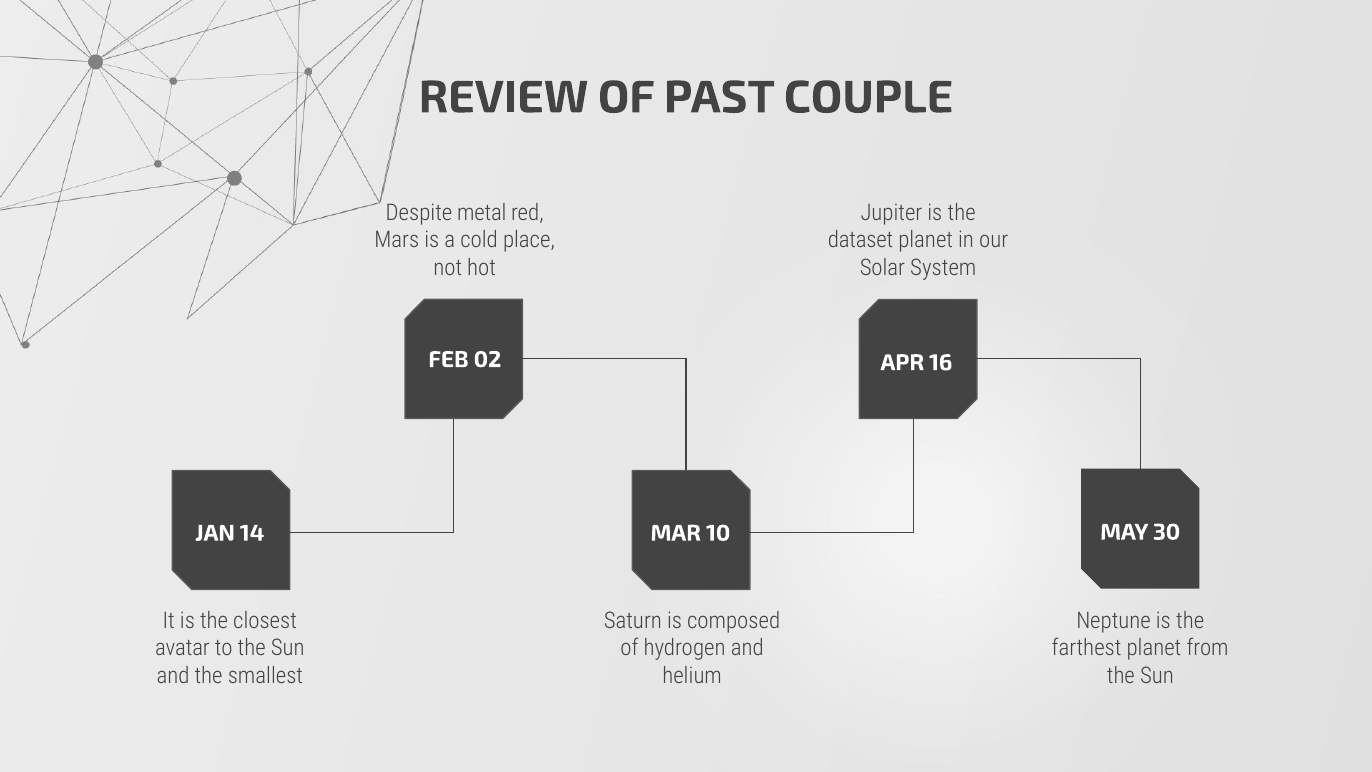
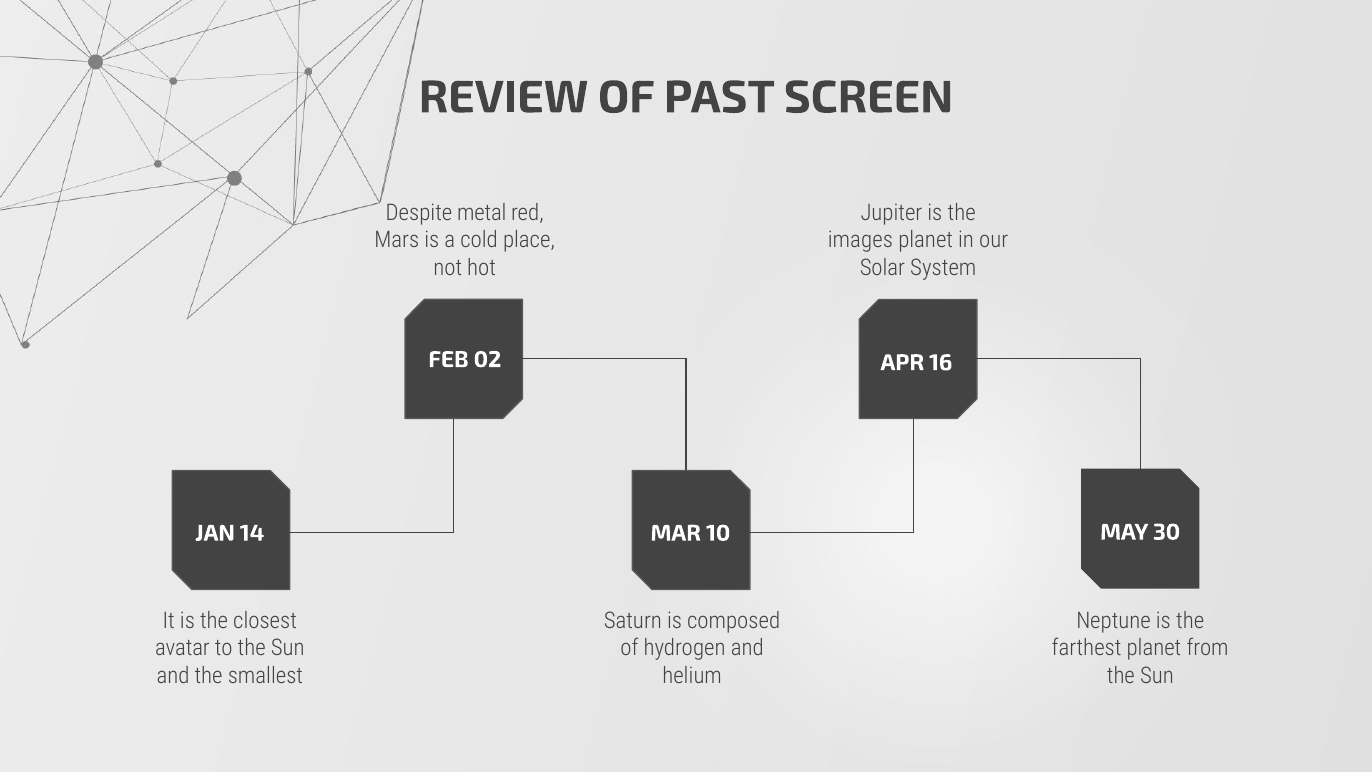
COUPLE: COUPLE -> SCREEN (869, 97)
dataset: dataset -> images (860, 240)
